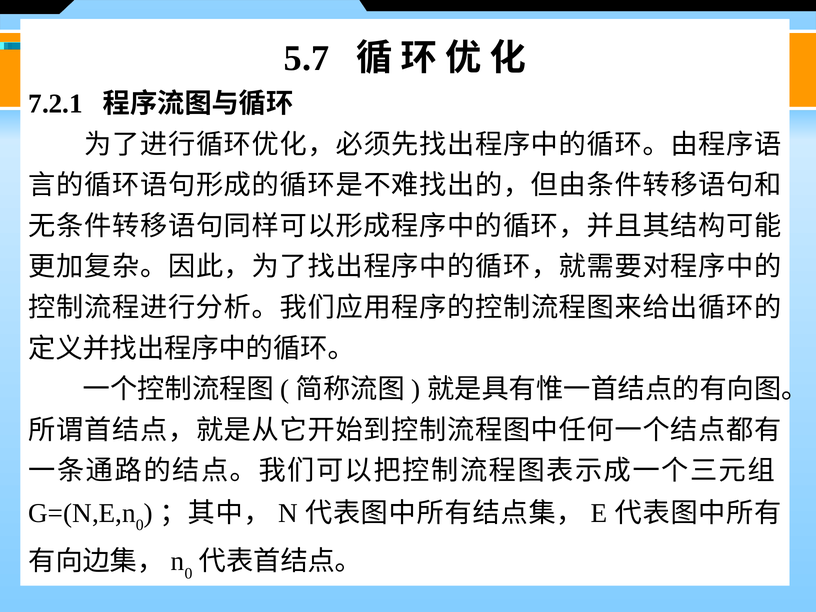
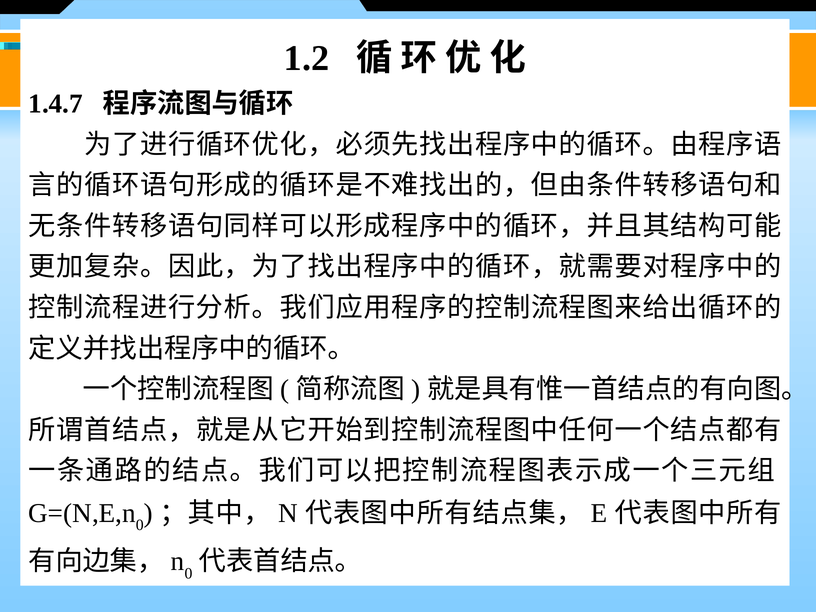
5.7: 5.7 -> 1.2 (307, 58)
7.2.1: 7.2.1 -> 1.4.7 (56, 104)
